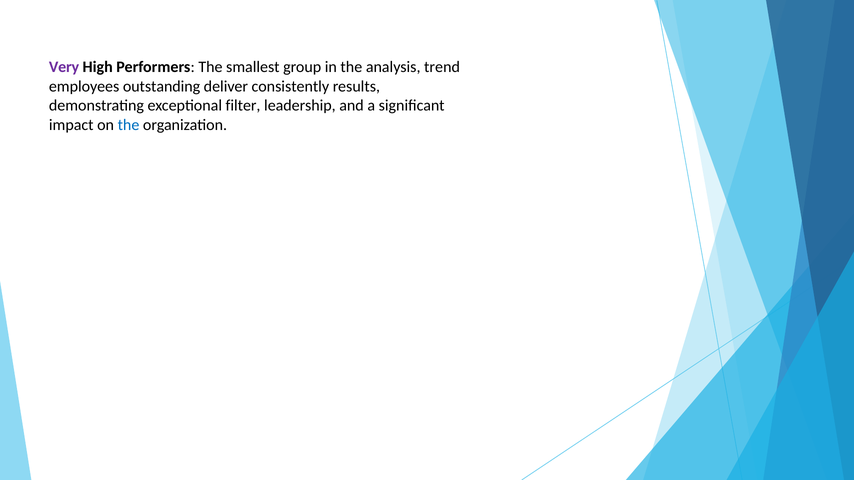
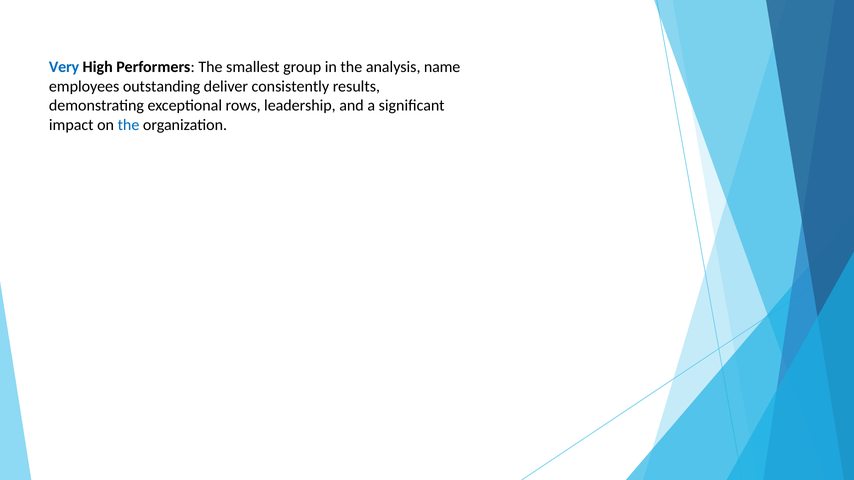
Very colour: purple -> blue (64, 67)
trend: trend -> name (442, 67)
filter: filter -> rows (243, 106)
